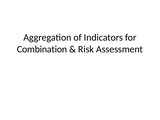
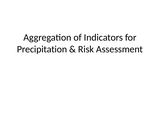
Combination: Combination -> Precipitation (42, 49)
